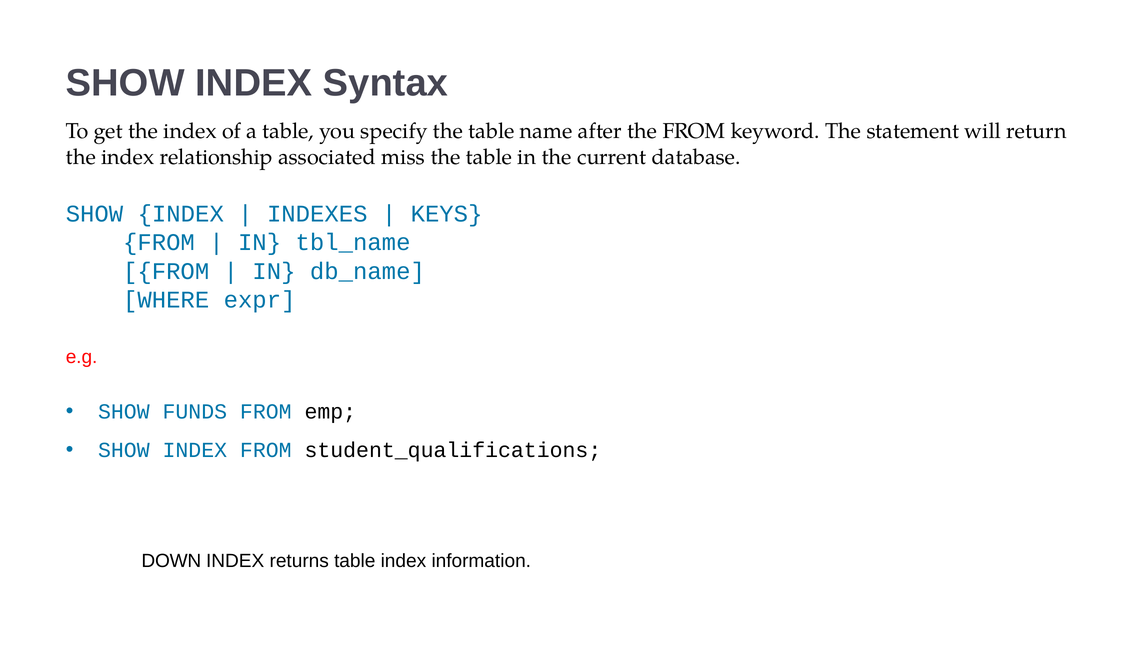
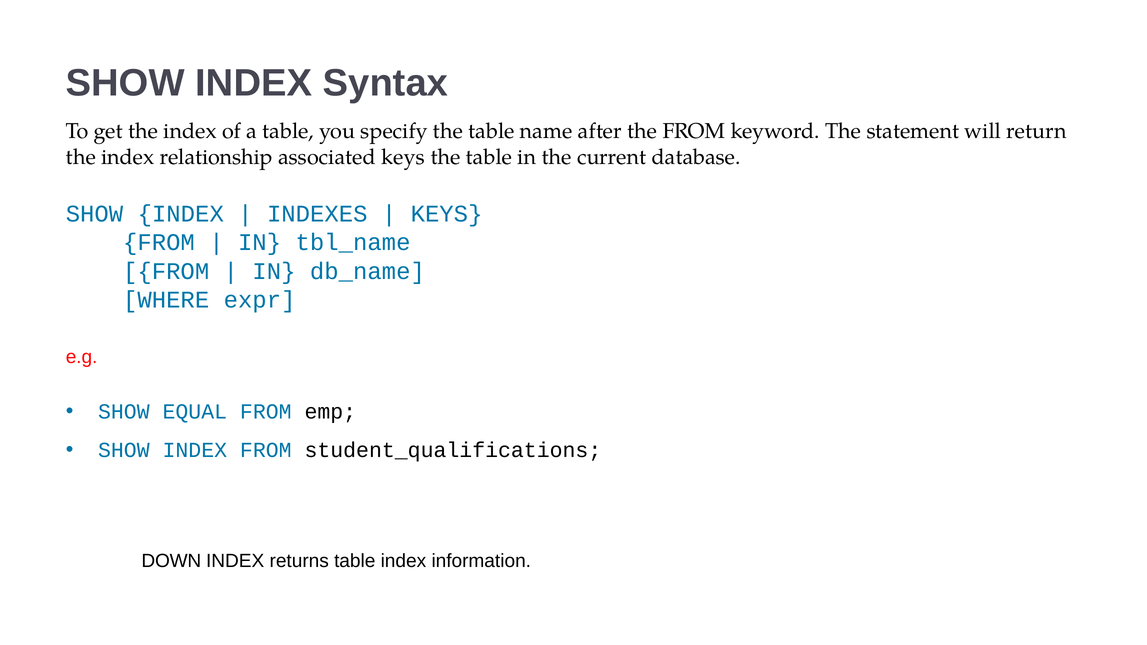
associated miss: miss -> keys (403, 157)
FUNDS: FUNDS -> EQUAL (195, 412)
